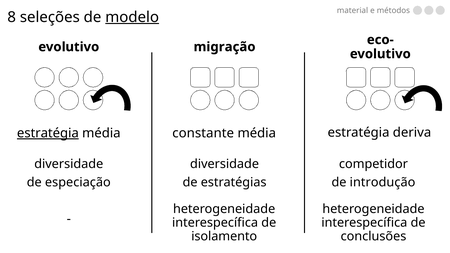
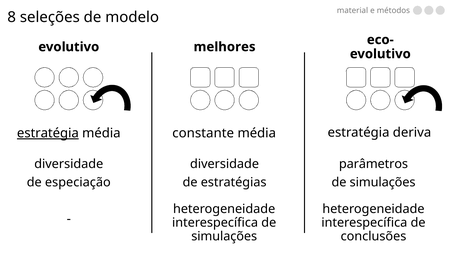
modelo underline: present -> none (132, 17)
migração: migração -> melhores (225, 47)
competidor: competidor -> parâmetros (373, 164)
introdução: introdução -> simulações (383, 182)
isolamento: isolamento -> simulações (224, 236)
